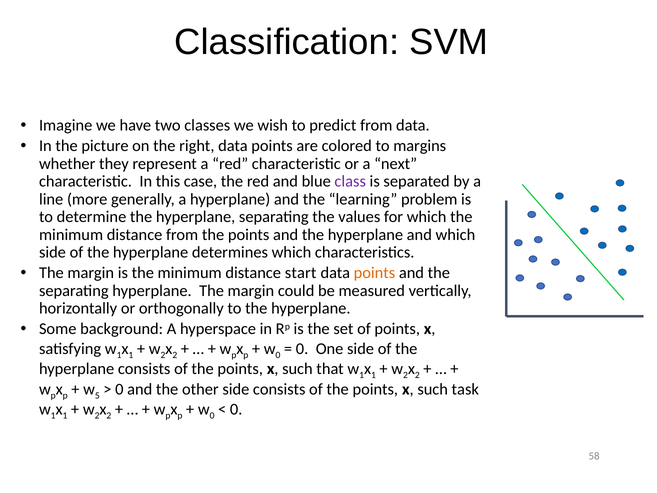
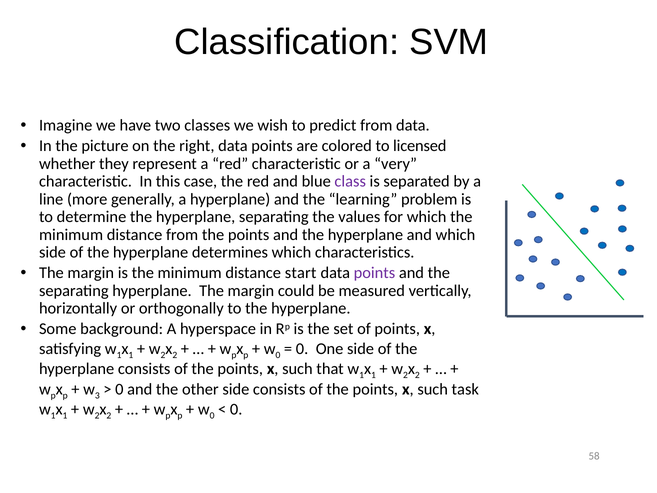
margins: margins -> licensed (420, 146)
next: next -> very (396, 164)
points colour: orange -> purple (374, 273)
5: 5 -> 3 (97, 395)
